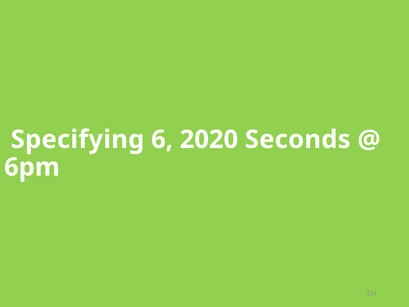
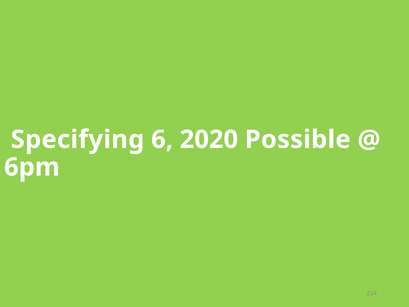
Seconds: Seconds -> Possible (298, 139)
